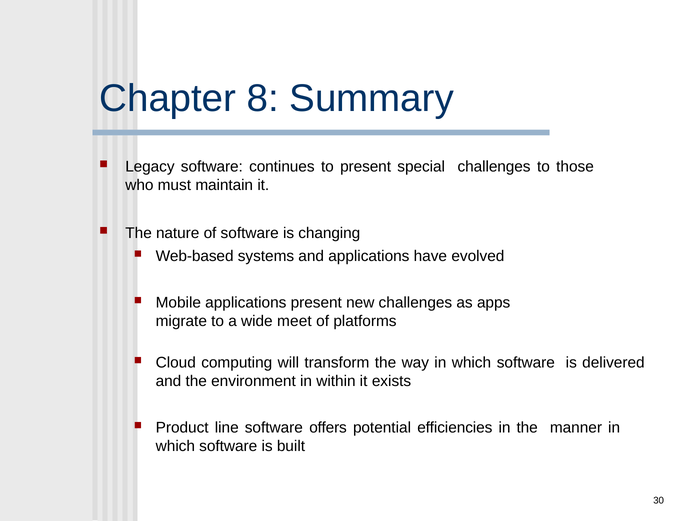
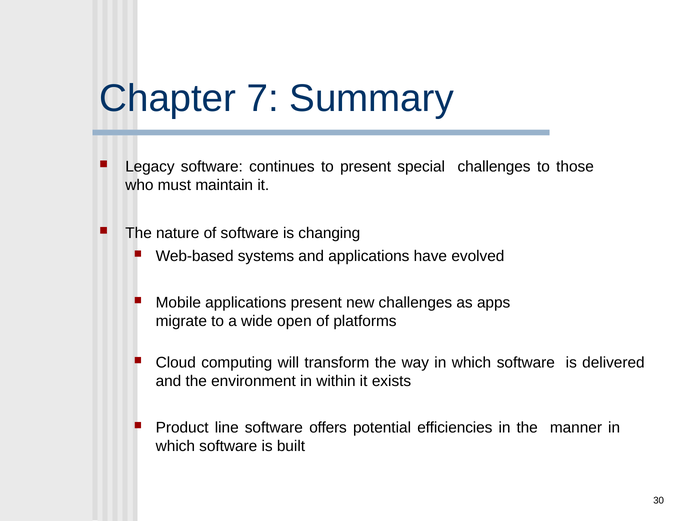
8: 8 -> 7 (263, 98)
meet: meet -> open (294, 321)
